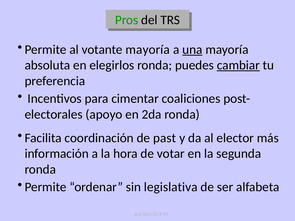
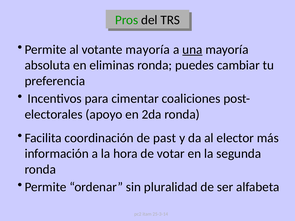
elegirlos: elegirlos -> eliminas (112, 65)
cambiar underline: present -> none (238, 65)
legislativa: legislativa -> pluralidad (171, 187)
